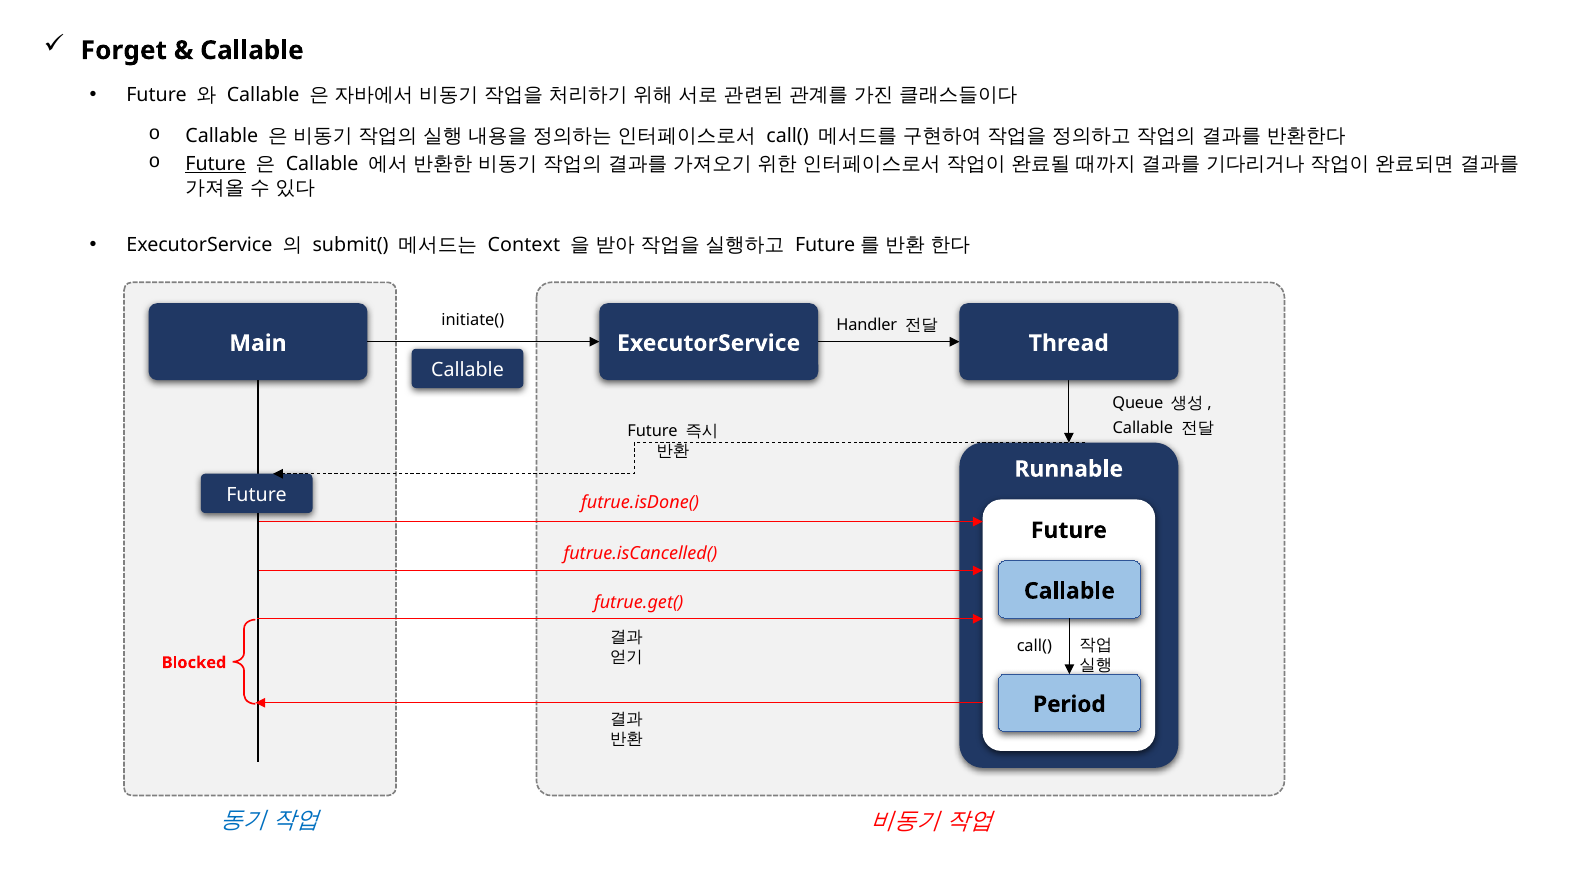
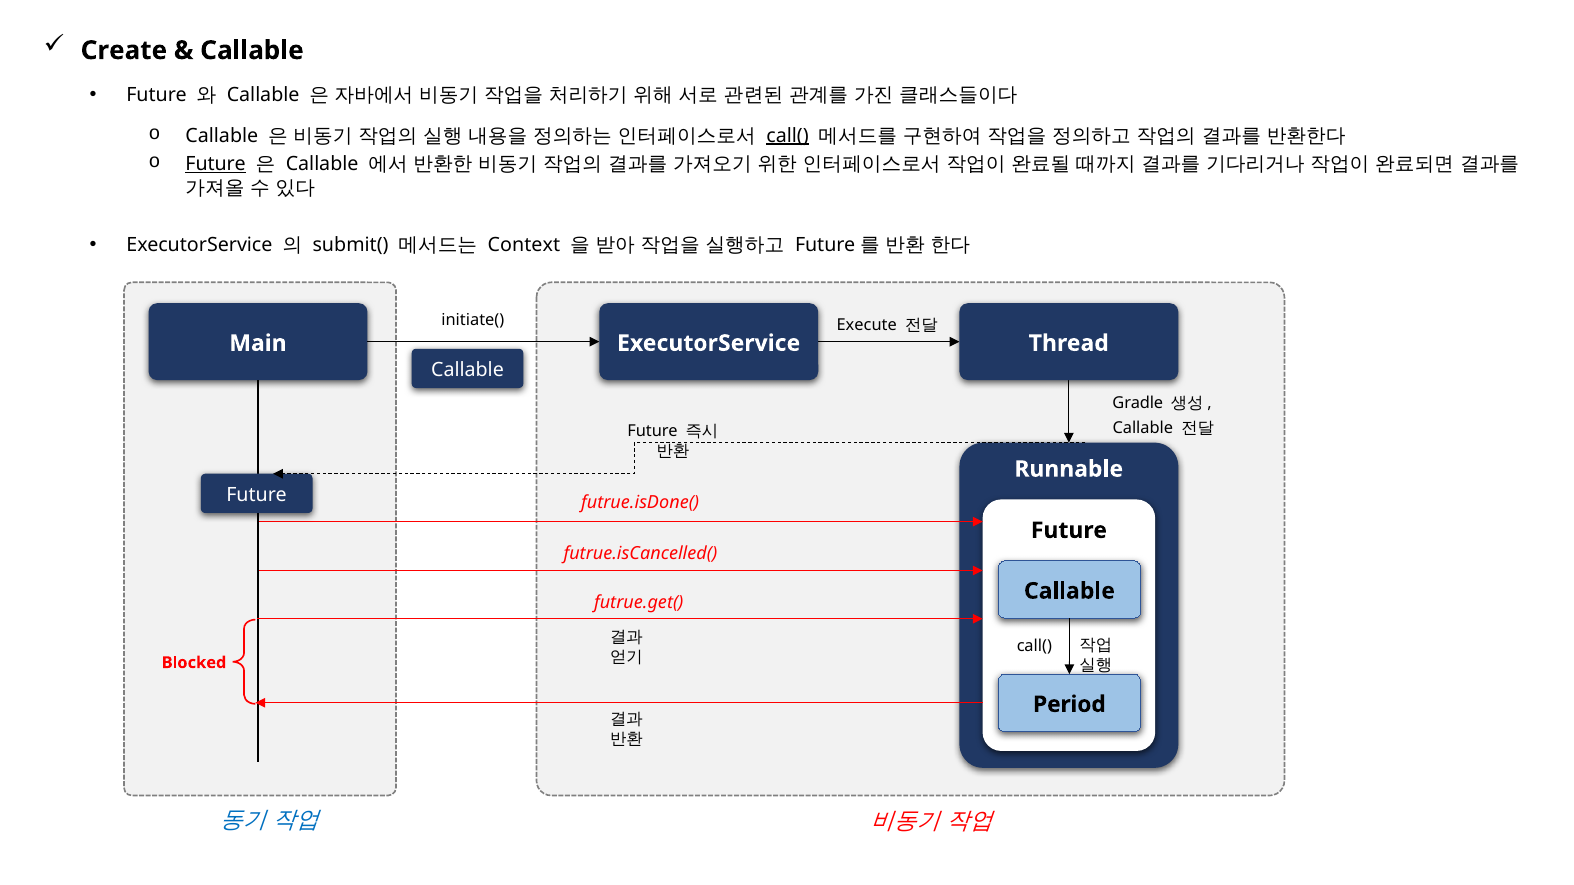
Forget: Forget -> Create (124, 50)
call( underline: none -> present (788, 136)
Handler: Handler -> Execute (867, 326)
Queue: Queue -> Gradle (1138, 404)
